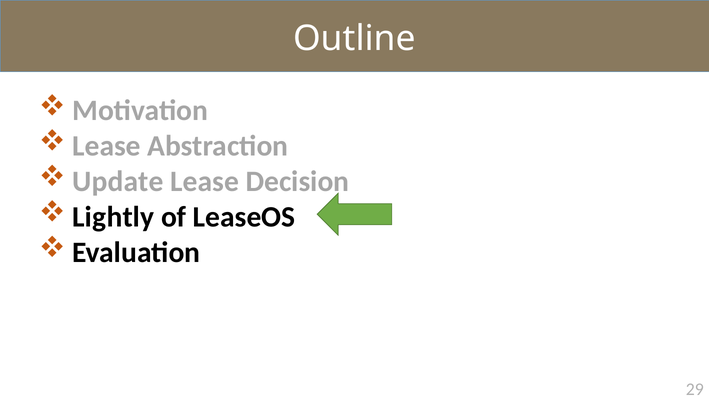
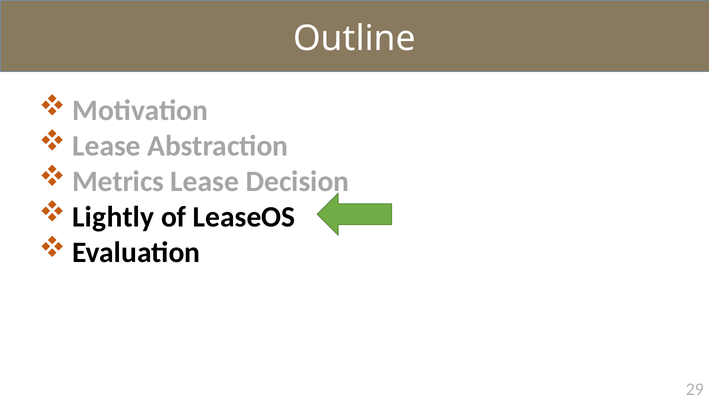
Update: Update -> Metrics (118, 181)
